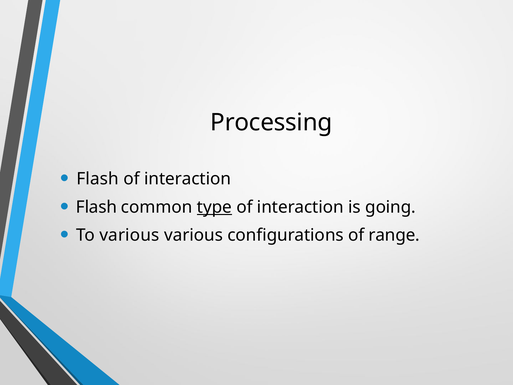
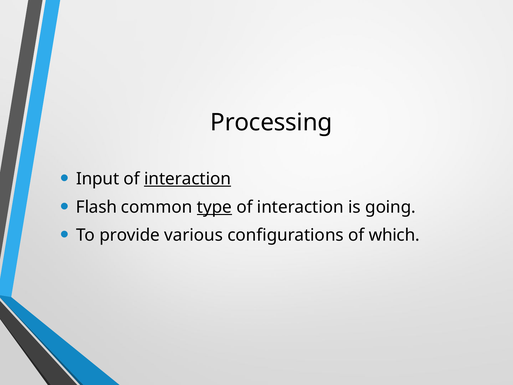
Flash: Flash -> Input (98, 179)
interaction underline: none -> present (188, 179)
To various: various -> provide (130, 235)
range: range -> which (394, 235)
